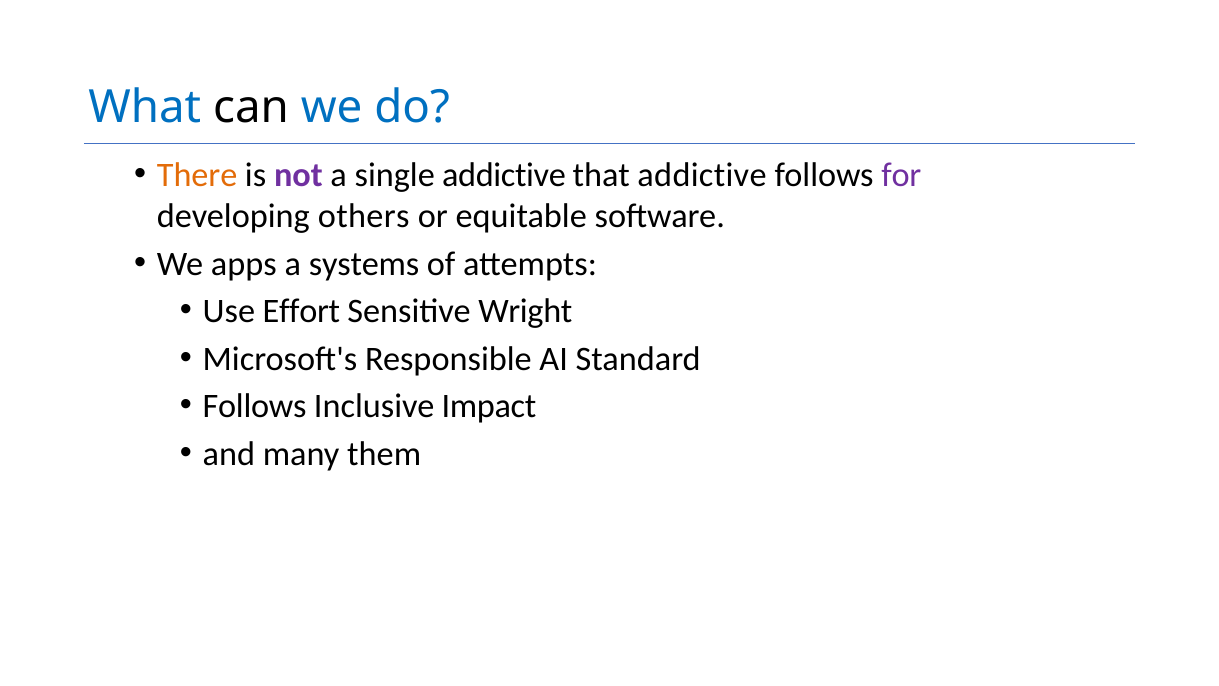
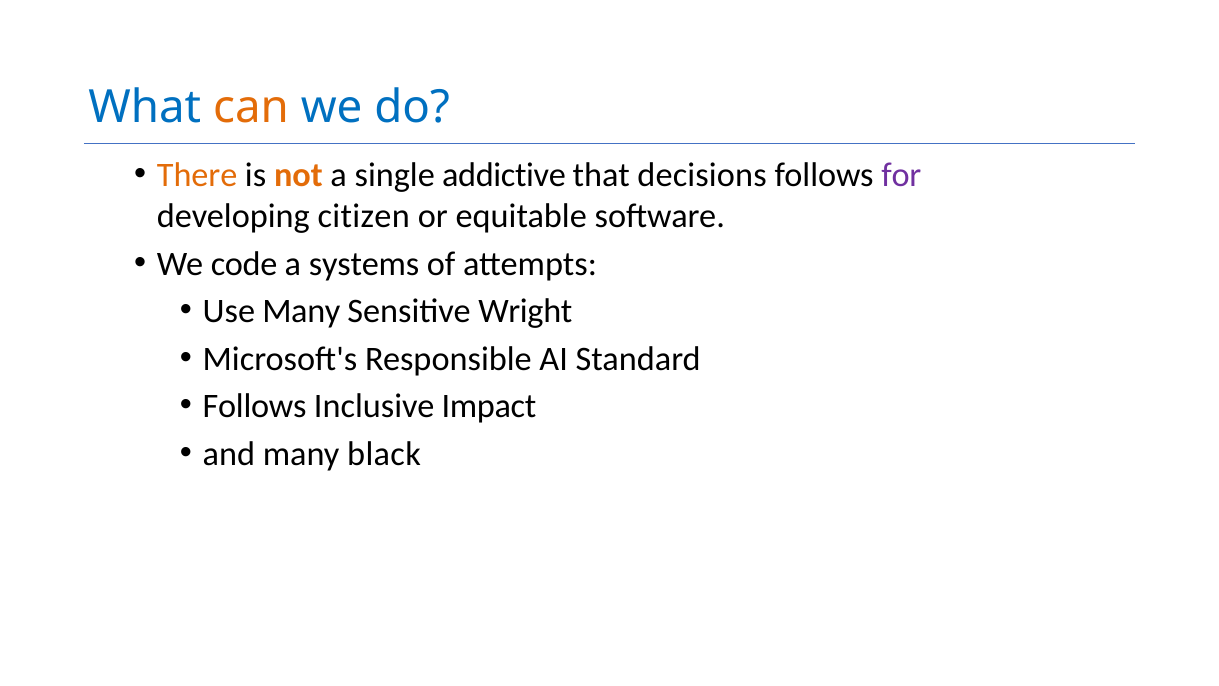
can colour: black -> orange (251, 107)
not colour: purple -> orange (298, 175)
that addictive: addictive -> decisions (702, 175)
others: others -> citizen (364, 216)
apps: apps -> code (244, 264)
Use Effort: Effort -> Many (301, 311)
them: them -> black (384, 454)
